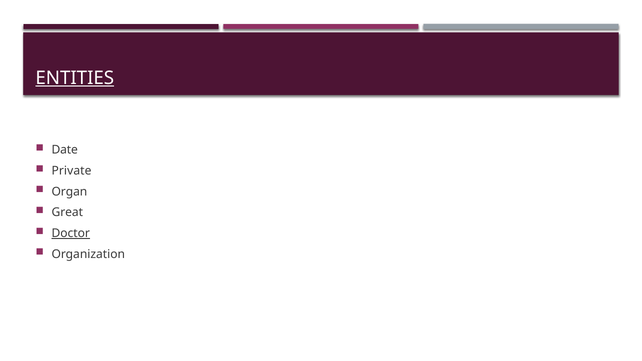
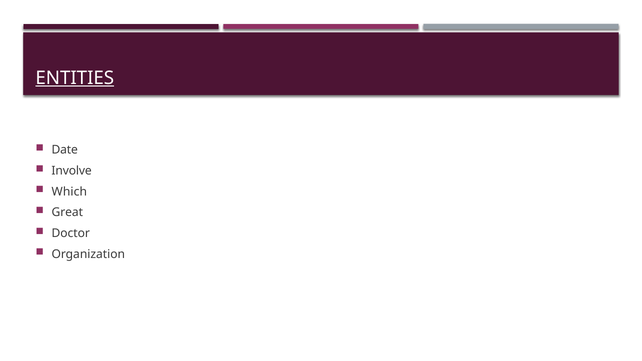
Private: Private -> Involve (72, 171)
Organ: Organ -> Which (69, 192)
Doctor underline: present -> none (71, 233)
